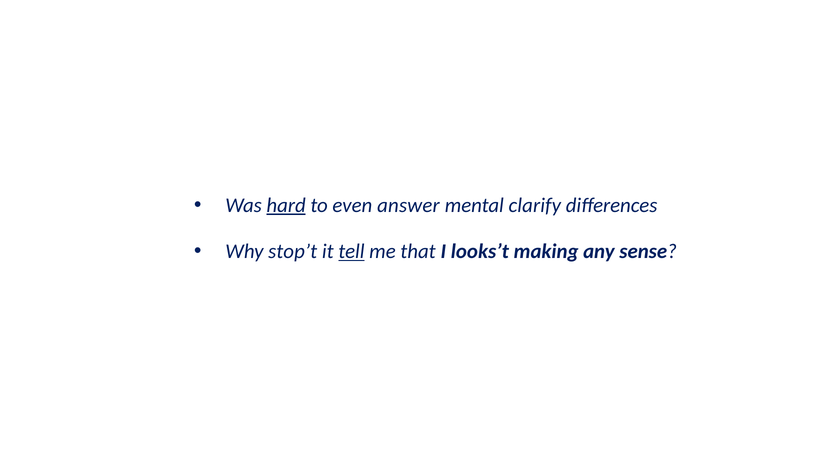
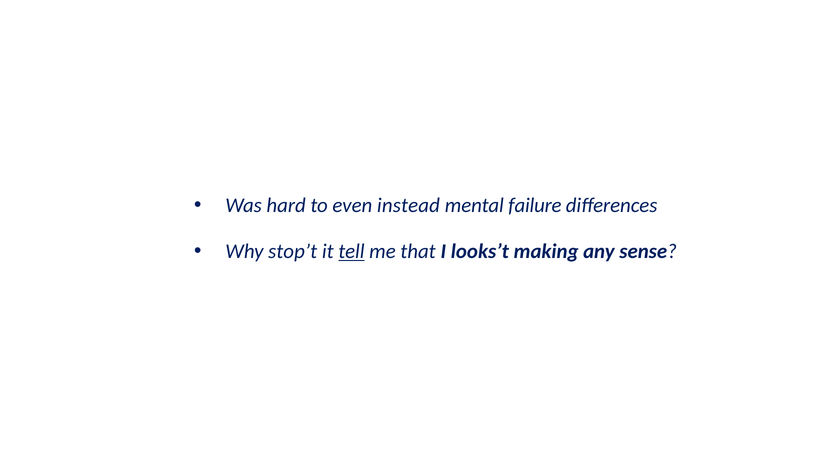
hard underline: present -> none (286, 205)
answer: answer -> instead (408, 205)
clarify: clarify -> failure (535, 205)
